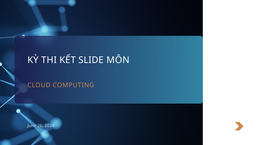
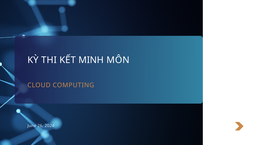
SLIDE: SLIDE -> MINH (91, 60)
